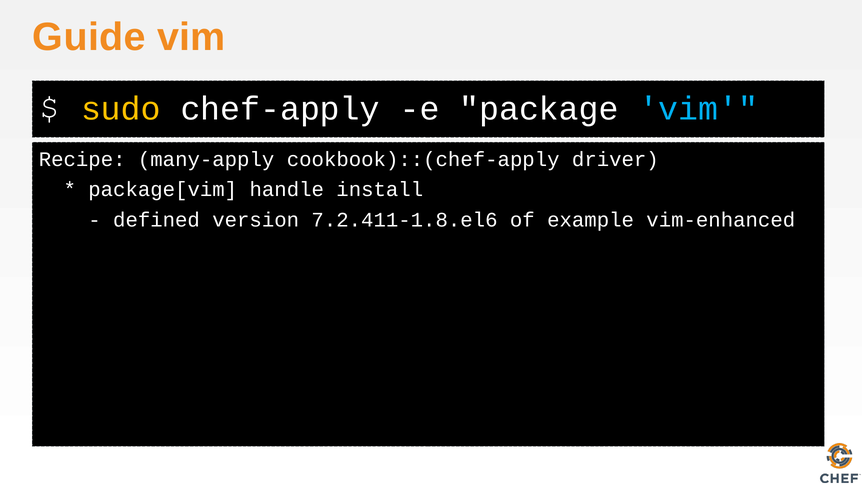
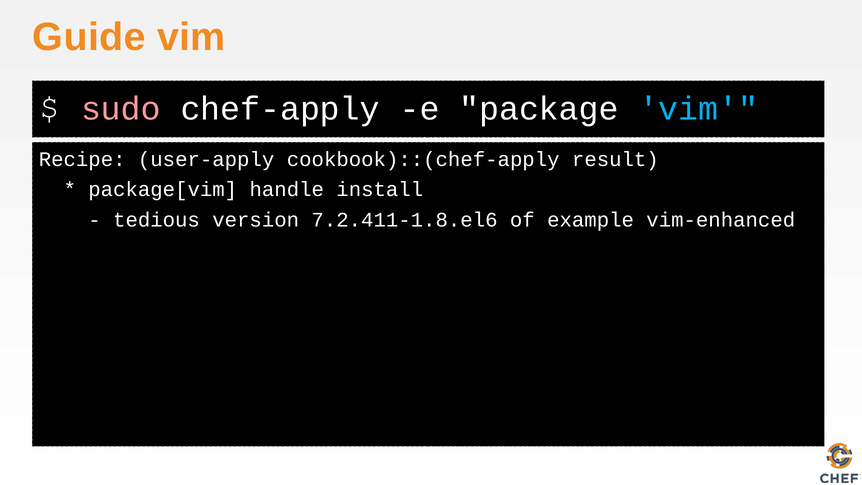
sudo colour: yellow -> pink (121, 109)
many-apply: many-apply -> user-apply (206, 159)
driver: driver -> result (615, 159)
defined: defined -> tedious (156, 220)
